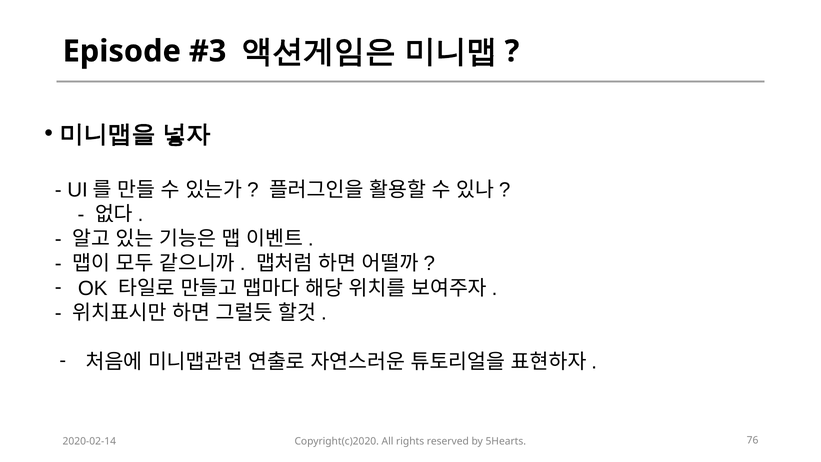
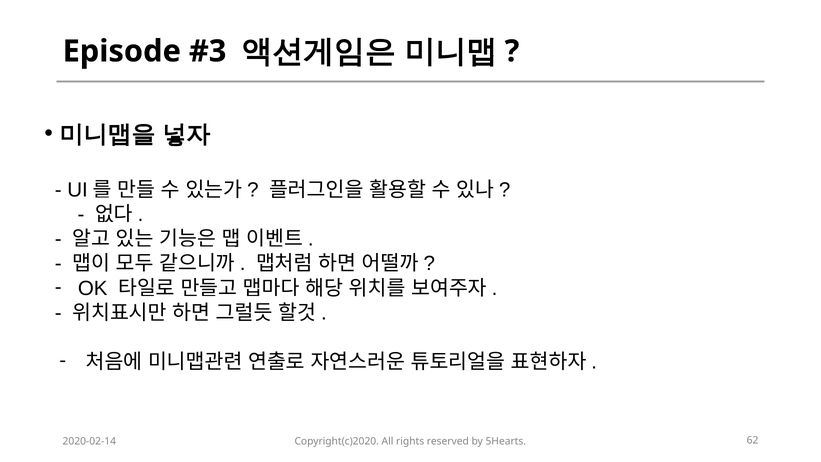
76: 76 -> 62 (753, 440)
